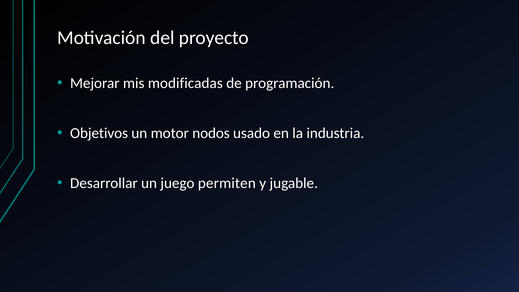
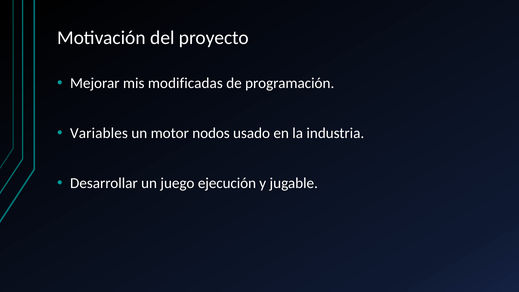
Objetivos: Objetivos -> Variables (99, 133)
permiten: permiten -> ejecución (227, 183)
